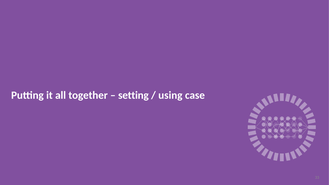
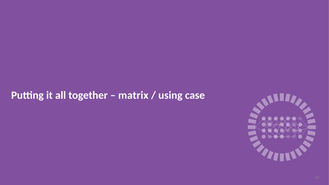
setting: setting -> matrix (133, 95)
